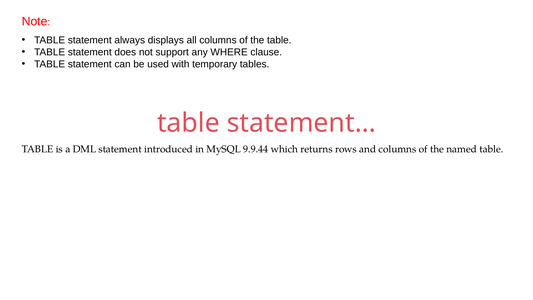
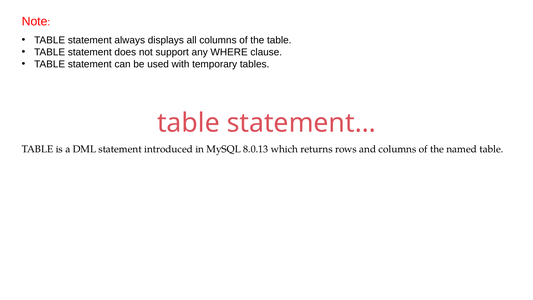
9.9.44: 9.9.44 -> 8.0.13 (256, 149)
